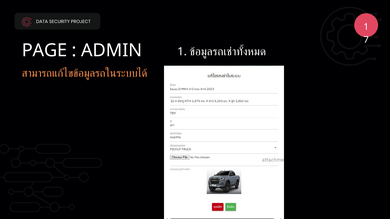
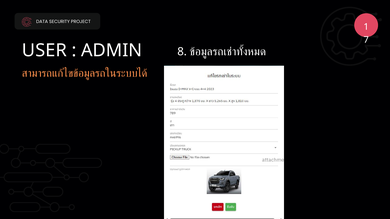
PAGE: PAGE -> USER (44, 51)
ADMIN 1: 1 -> 8 (182, 52)
